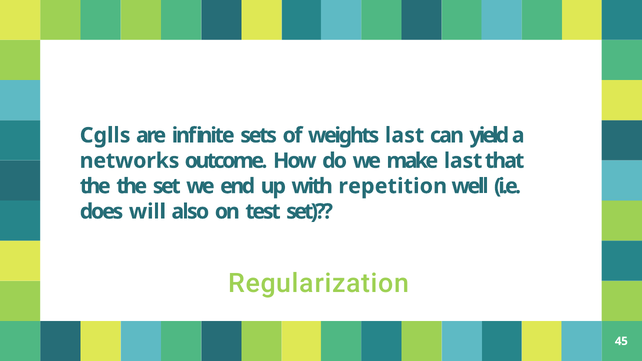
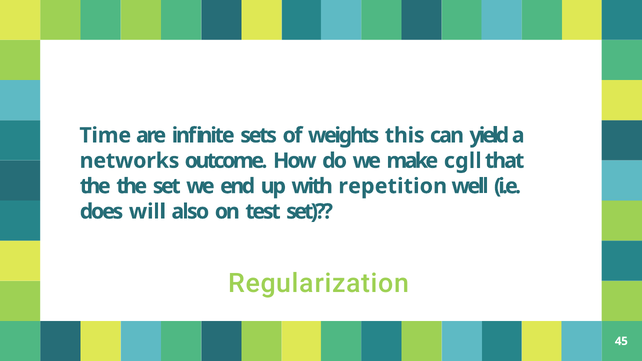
Cglls: Cglls -> Time (105, 135)
weights last: last -> this (405, 135)
make last: last -> cgll (463, 161)
